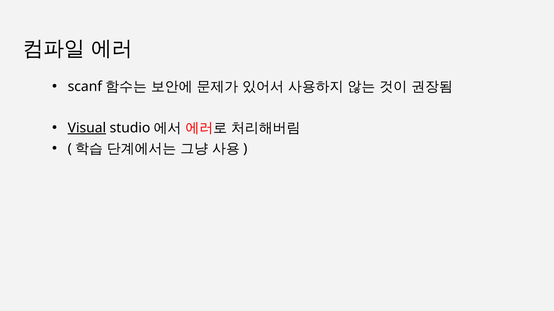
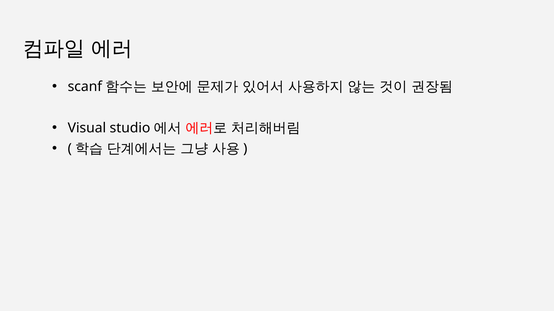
Visual underline: present -> none (87, 128)
